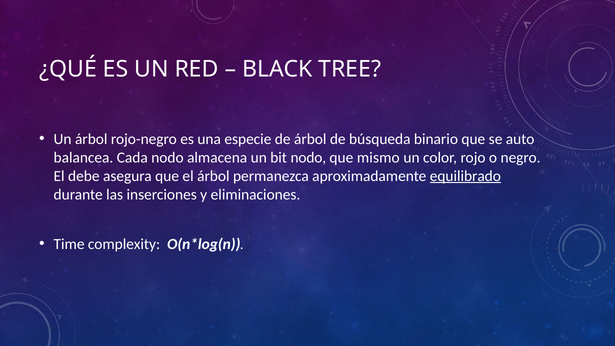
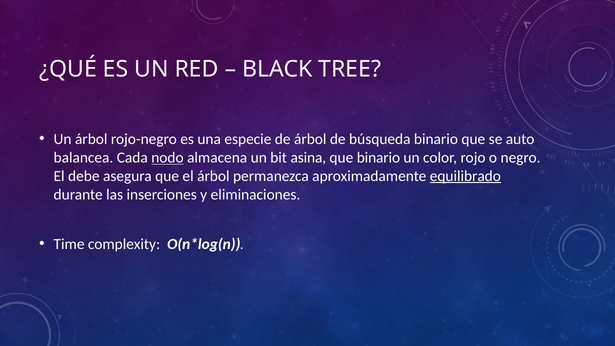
nodo underline: none -> present (167, 158)
bit nodo: nodo -> asina (308, 158)
que mismo: mismo -> binario (378, 158)
